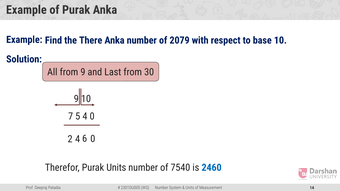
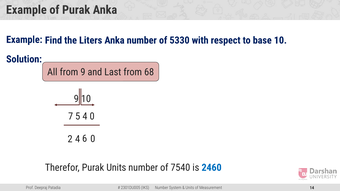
There: There -> Liters (91, 40)
2079: 2079 -> 5330 (180, 40)
30: 30 -> 68 (149, 72)
